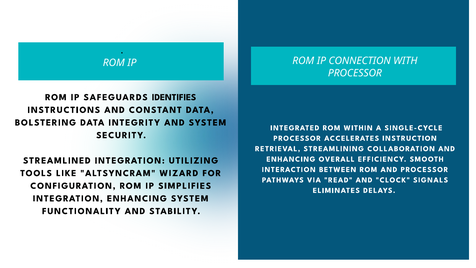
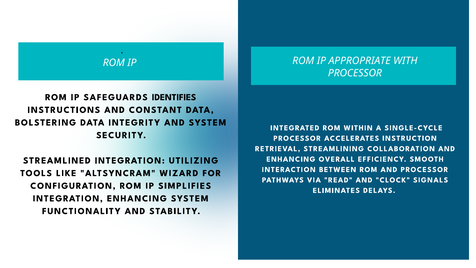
CONNECTION: CONNECTION -> APPROPRIATE (360, 61)
